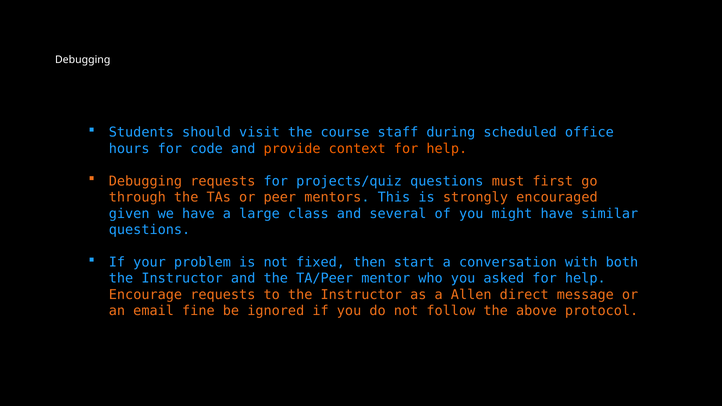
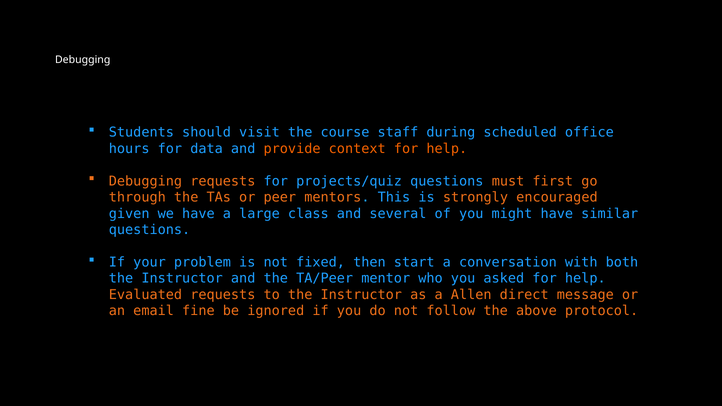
code: code -> data (207, 149)
Encourage: Encourage -> Evaluated (145, 295)
